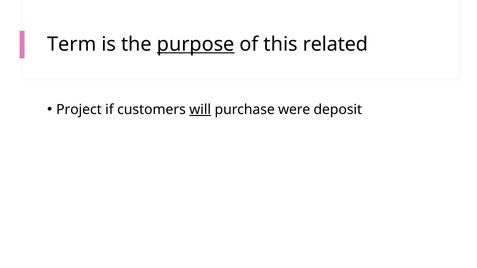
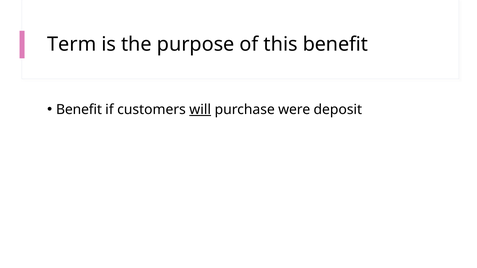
purpose underline: present -> none (196, 44)
this related: related -> benefit (335, 44)
Project: Project -> Benefit (79, 110)
